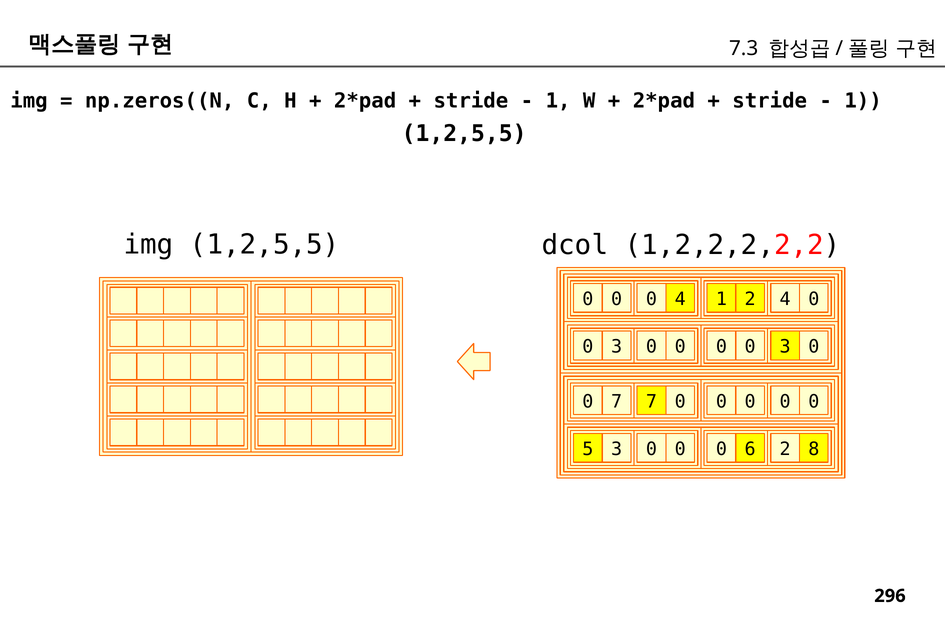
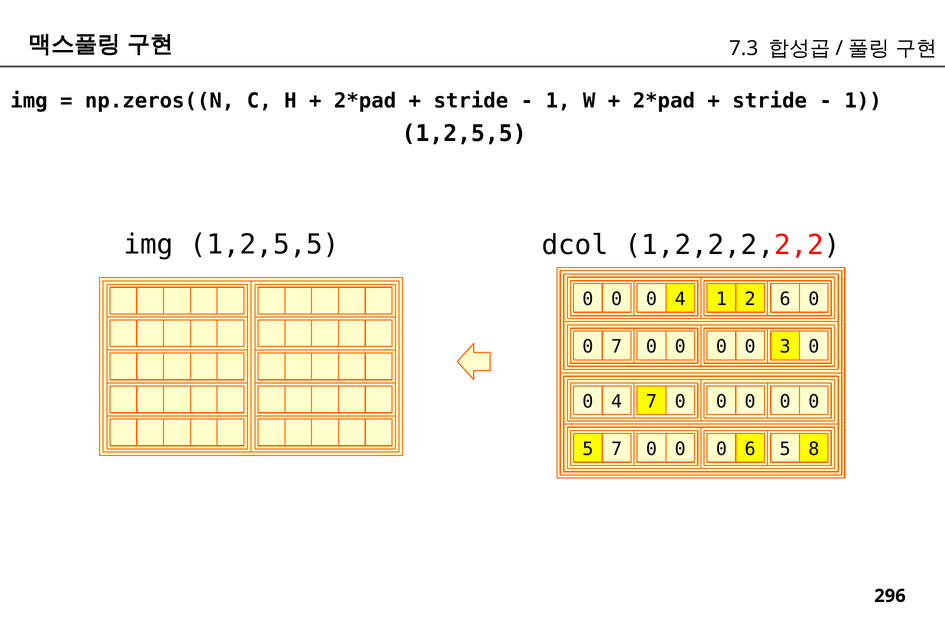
2 4: 4 -> 6 (785, 299)
3: 3 -> 7 (617, 347)
7: 7 -> 4 (617, 401)
5 3: 3 -> 7 (617, 449)
6 2: 2 -> 5 (785, 449)
